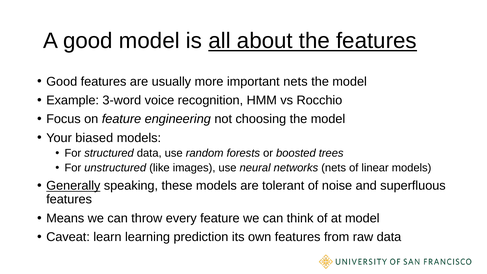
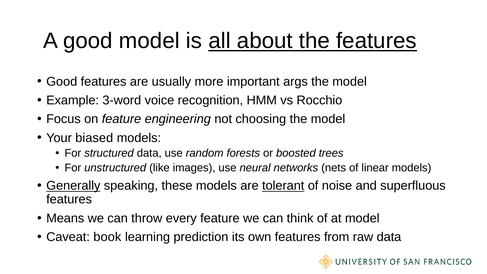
important nets: nets -> args (296, 82)
tolerant underline: none -> present (283, 186)
learn: learn -> book (107, 237)
